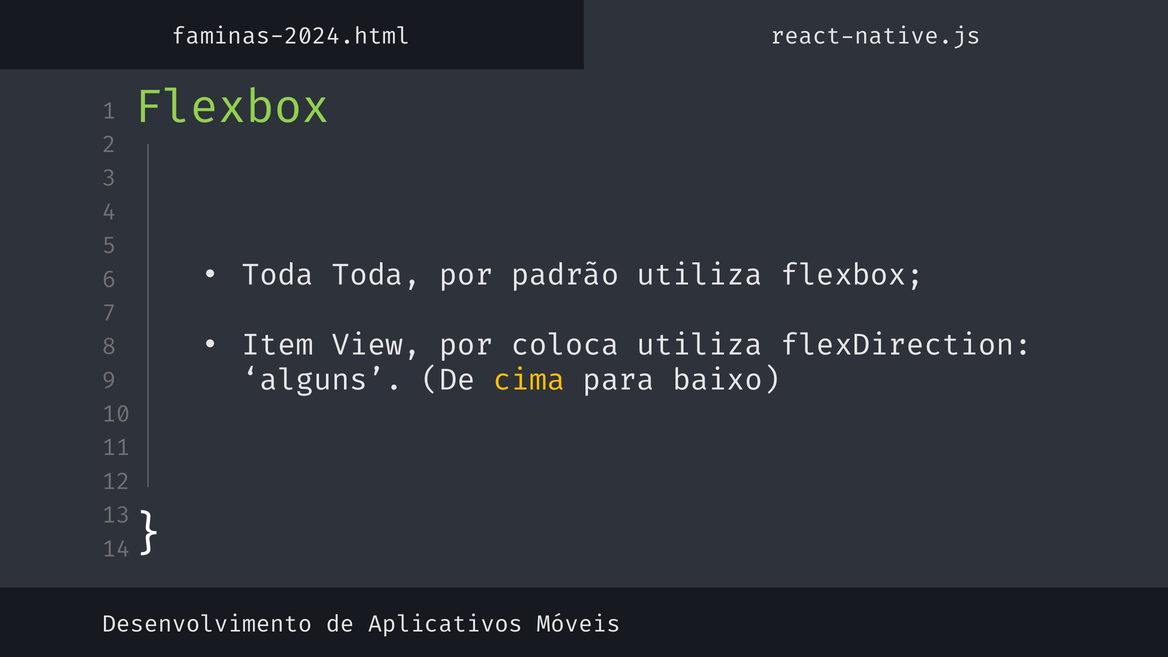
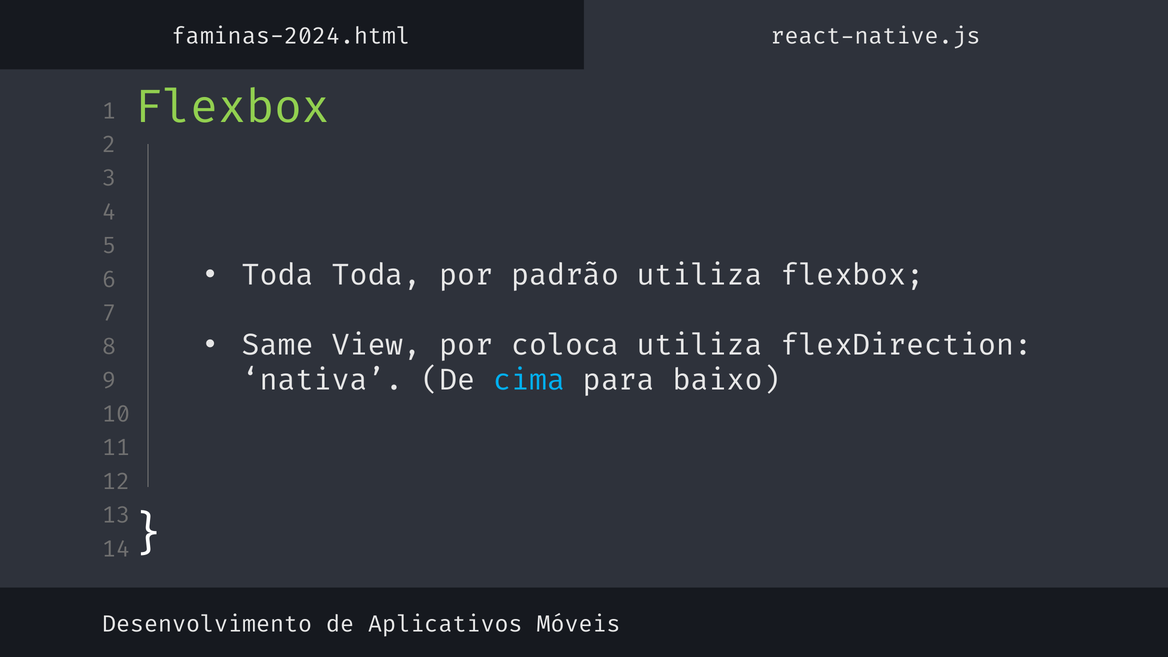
Item: Item -> Same (278, 345)
alguns: alguns -> nativa (323, 380)
cima colour: yellow -> light blue (529, 380)
